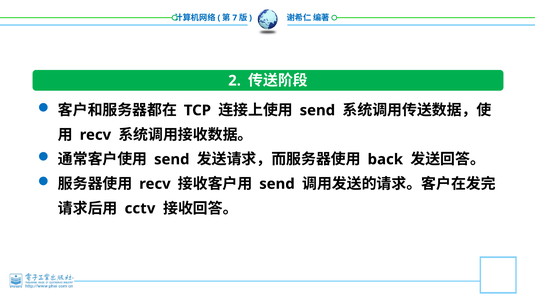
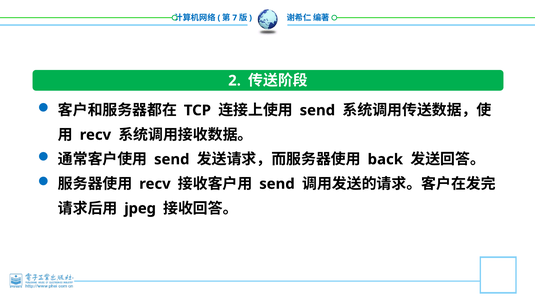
cctv: cctv -> jpeg (140, 208)
